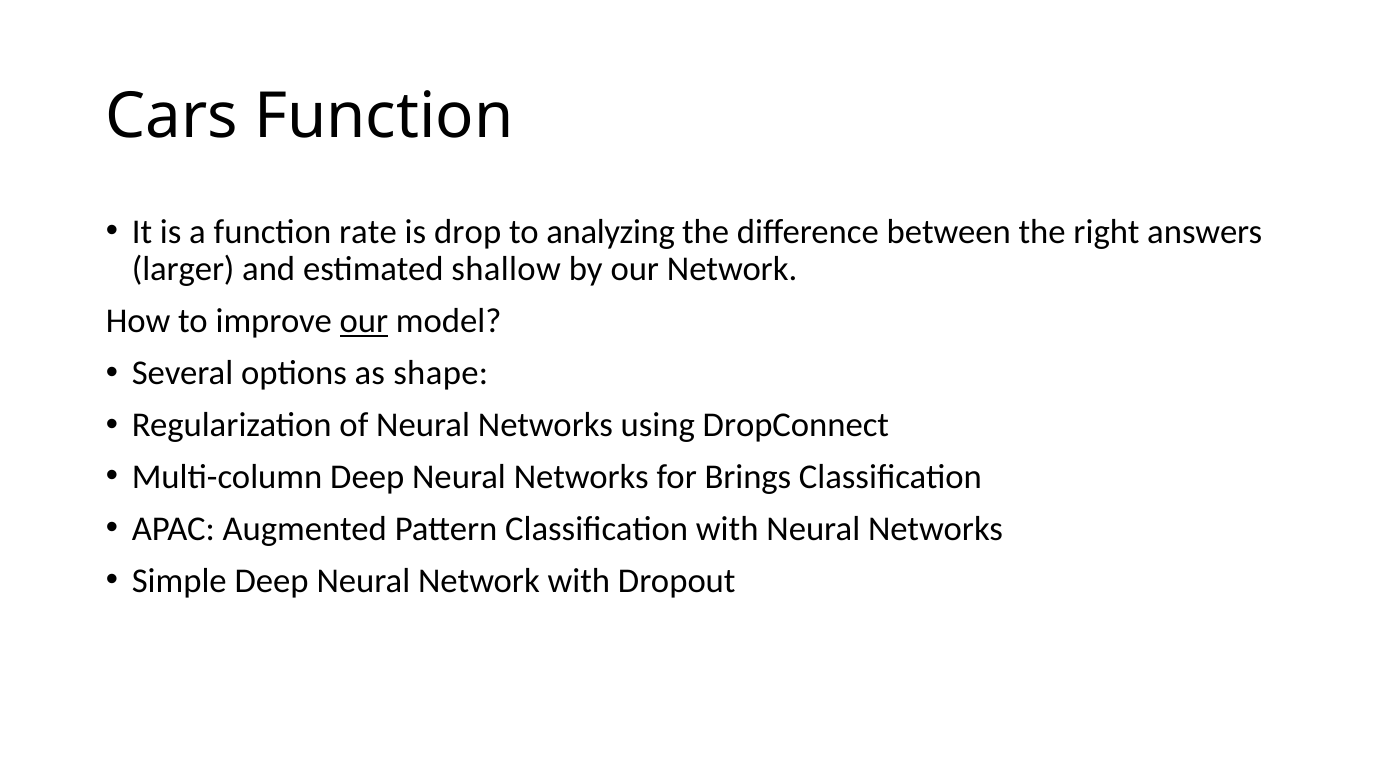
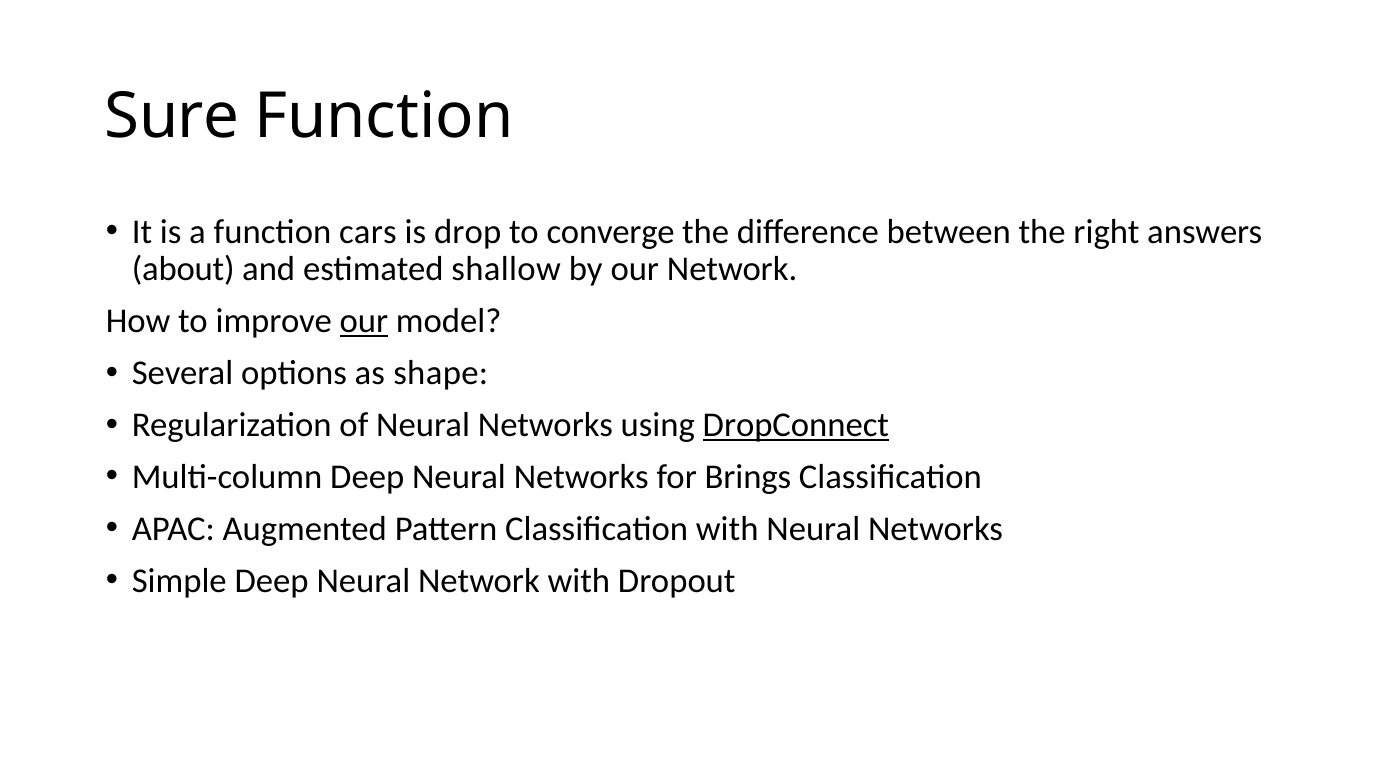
Cars: Cars -> Sure (172, 117)
rate: rate -> cars (368, 232)
analyzing: analyzing -> converge (611, 232)
larger: larger -> about (183, 269)
DropConnect underline: none -> present (796, 425)
